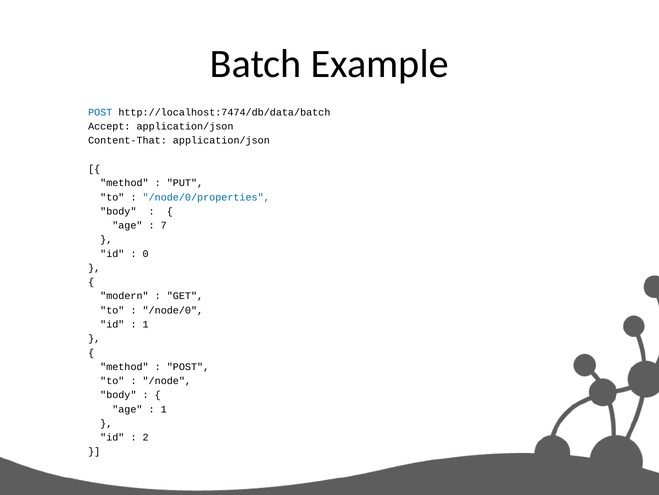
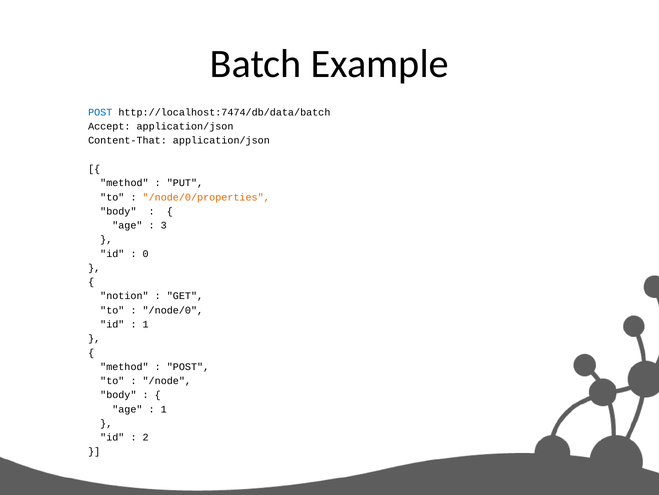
/node/0/properties colour: blue -> orange (206, 197)
7: 7 -> 3 (164, 225)
modern: modern -> notion (124, 296)
